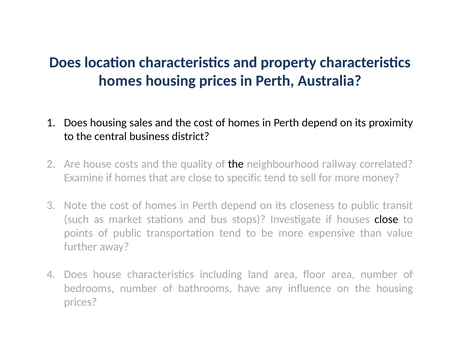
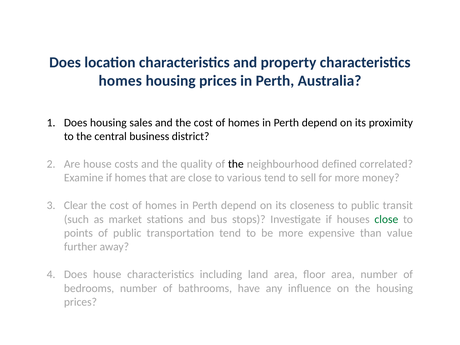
railway: railway -> defined (339, 164)
specific: specific -> various (244, 178)
Note: Note -> Clear (76, 205)
close colour: black -> green (386, 219)
